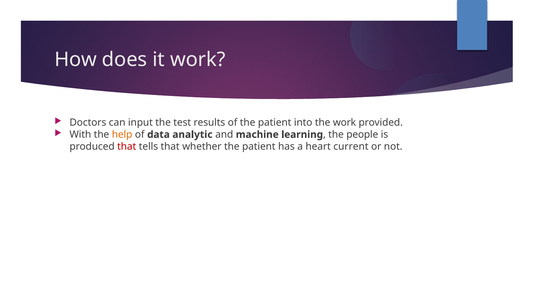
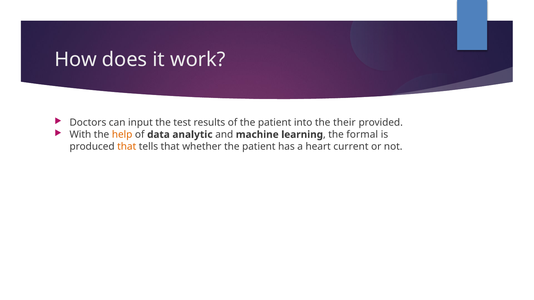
the work: work -> their (344, 123)
people: people -> formal (362, 135)
that colour: red -> orange (127, 147)
